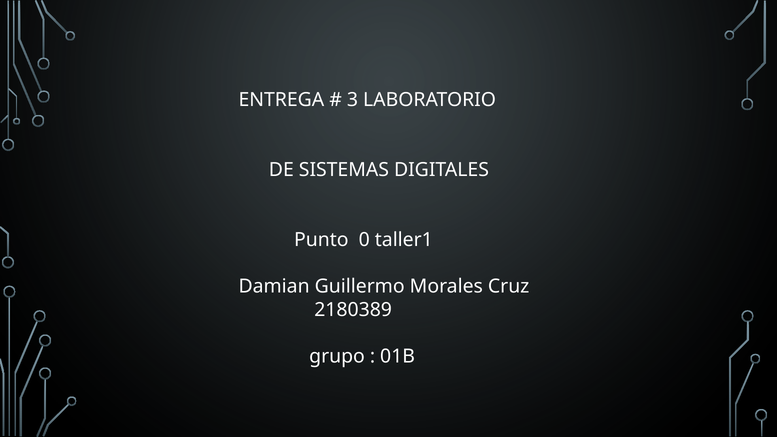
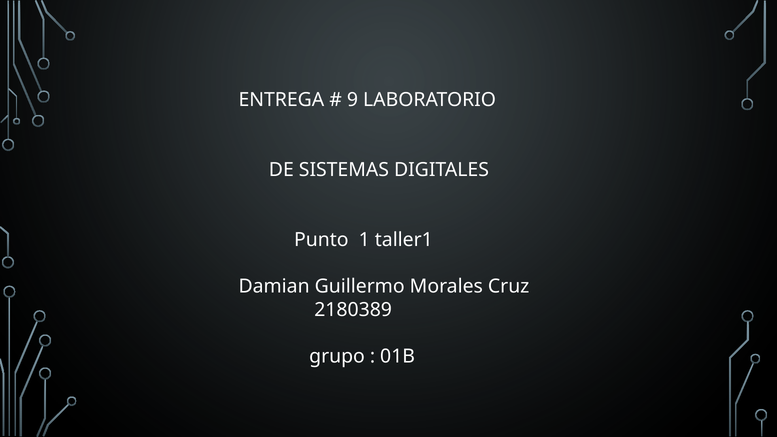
3: 3 -> 9 (352, 100)
0: 0 -> 1 (364, 240)
